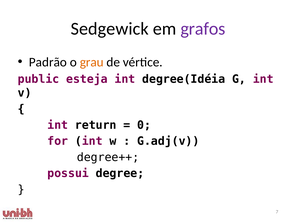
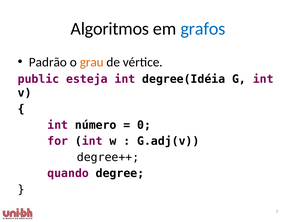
Sedgewick: Sedgewick -> Algoritmos (110, 29)
grafos colour: purple -> blue (203, 29)
return: return -> número (96, 125)
possui: possui -> quando (68, 173)
